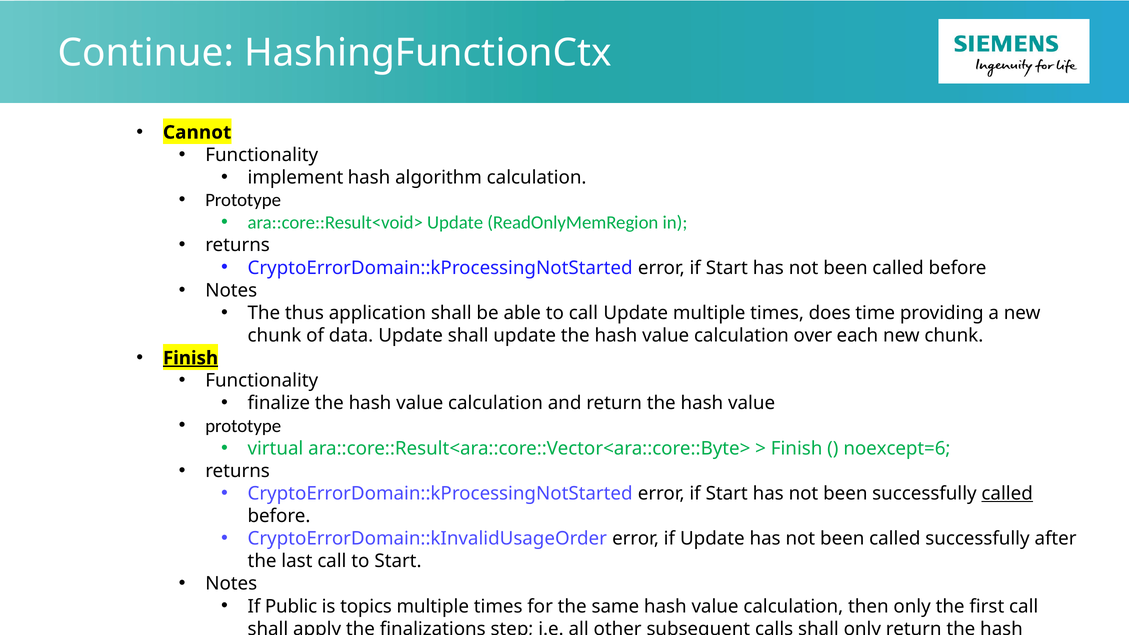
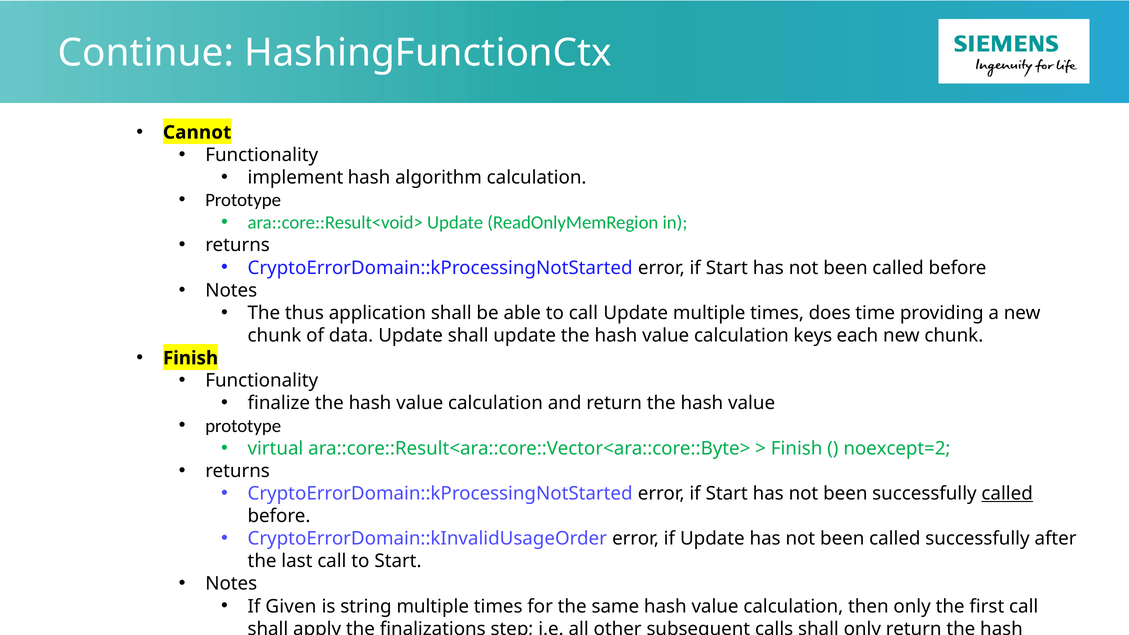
over: over -> keys (813, 336)
Finish underline: present -> none (191, 358)
noexcept=6: noexcept=6 -> noexcept=2 (897, 448)
Public: Public -> Given (291, 606)
topics: topics -> string (366, 606)
